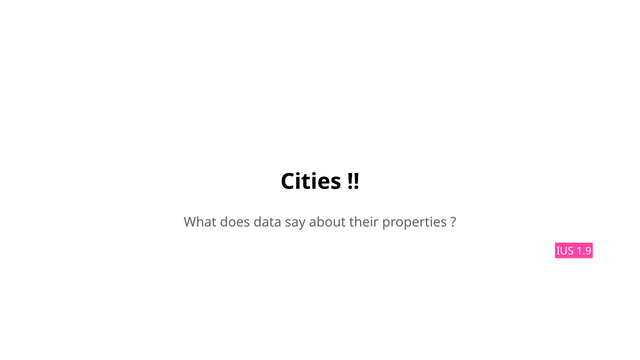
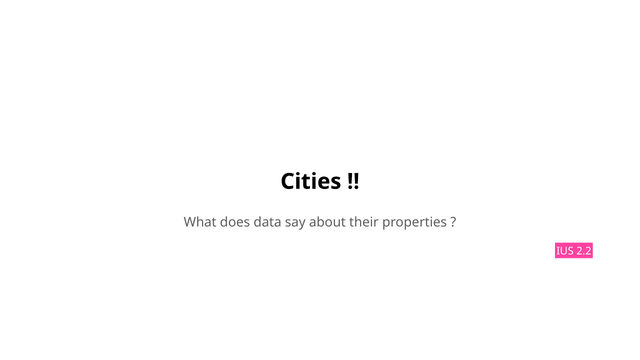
1.9: 1.9 -> 2.2 (584, 251)
